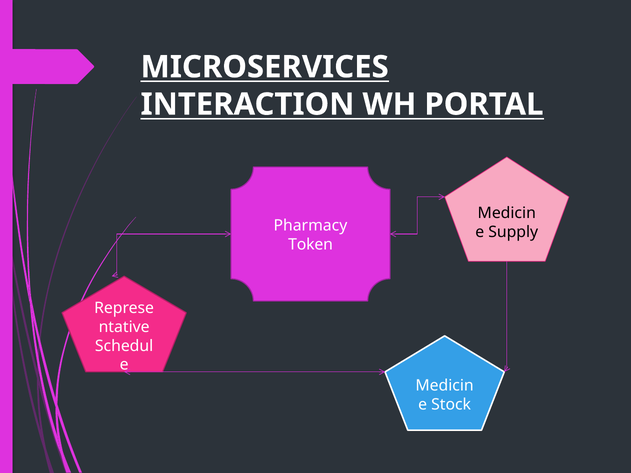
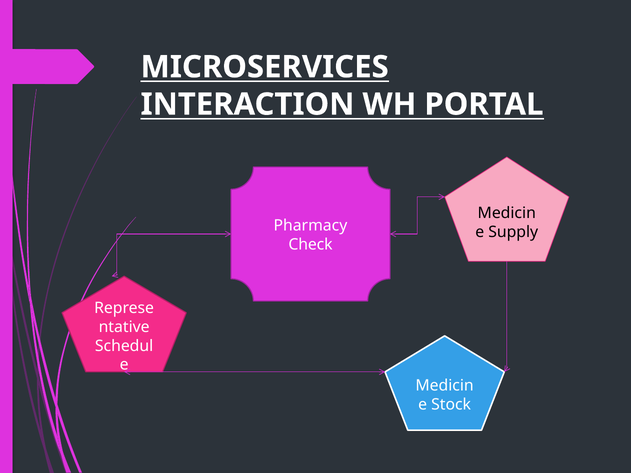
Token: Token -> Check (311, 245)
